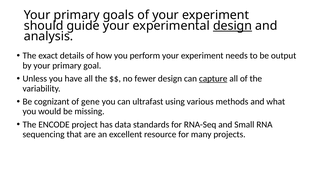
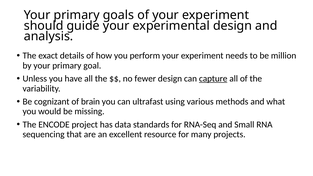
design underline: present -> none (233, 26)
output: output -> million (284, 56)
gene: gene -> brain (90, 102)
